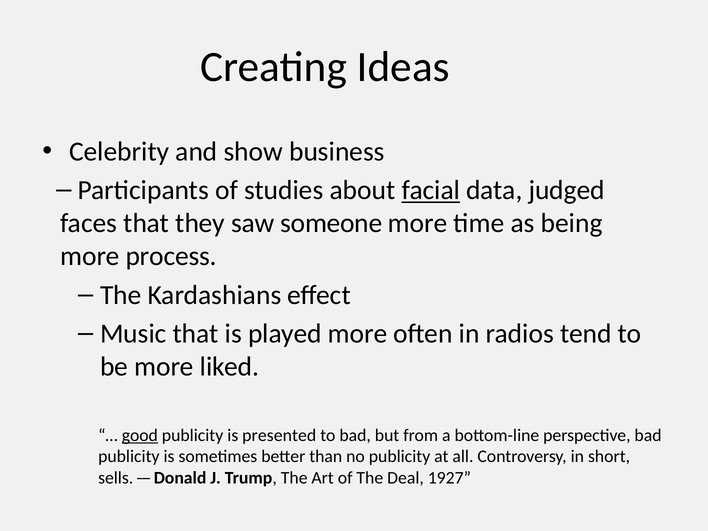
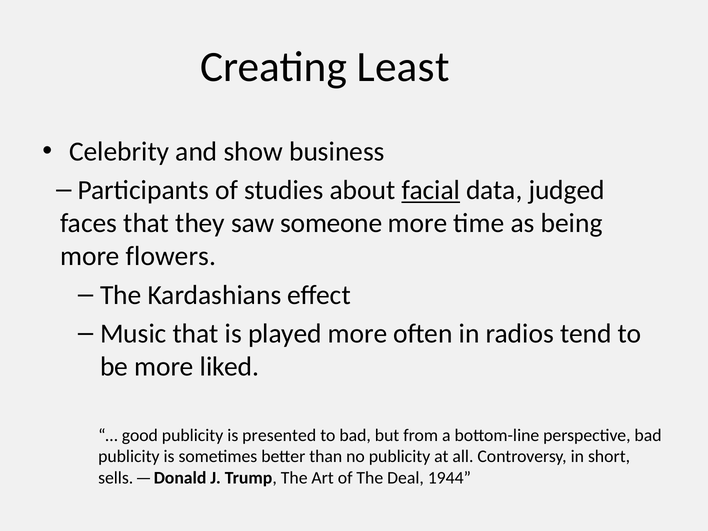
Ideas: Ideas -> Least (403, 67)
process: process -> flowers (171, 256)
good underline: present -> none (140, 435)
1927: 1927 -> 1944 (449, 478)
